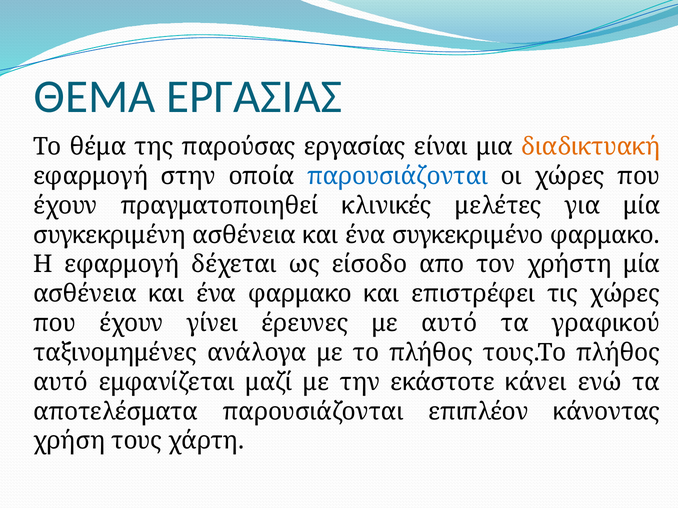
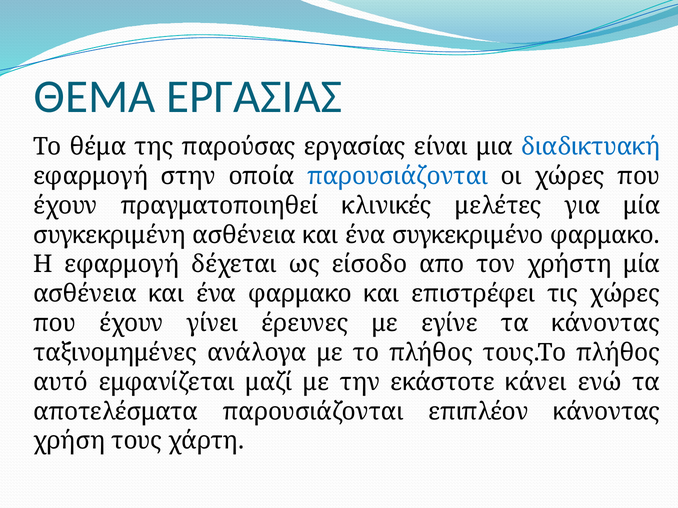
διαδικτυακή colour: orange -> blue (591, 147)
με αυτό: αυτό -> εγίνε (449, 324)
τα γραφικού: γραφικού -> κάνοντας (606, 324)
